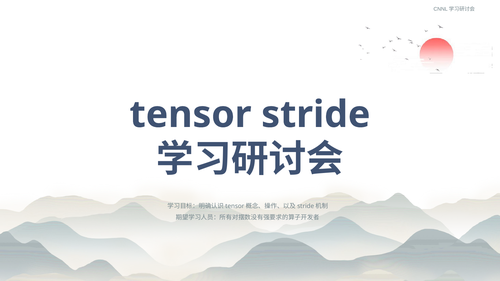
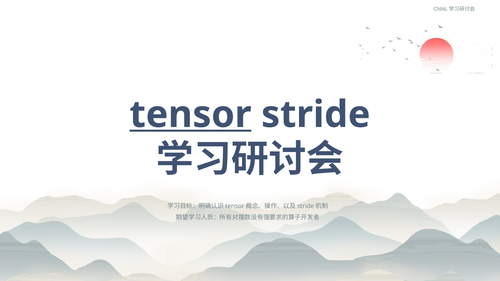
tensor underline: none -> present (191, 115)
